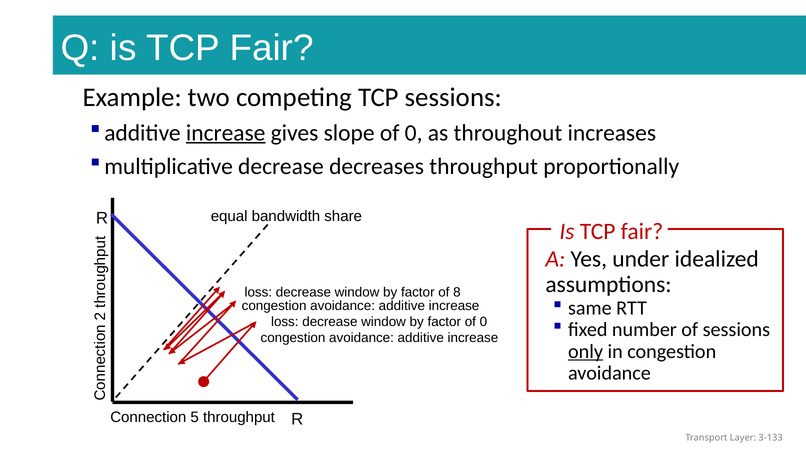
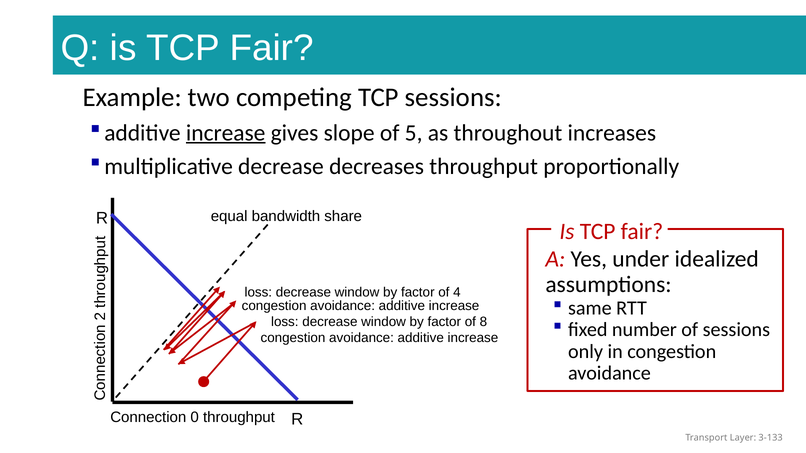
slope of 0: 0 -> 5 (414, 133)
8: 8 -> 4 (457, 292)
factor of 0: 0 -> 8 (483, 322)
only underline: present -> none (586, 352)
5: 5 -> 0 (195, 417)
